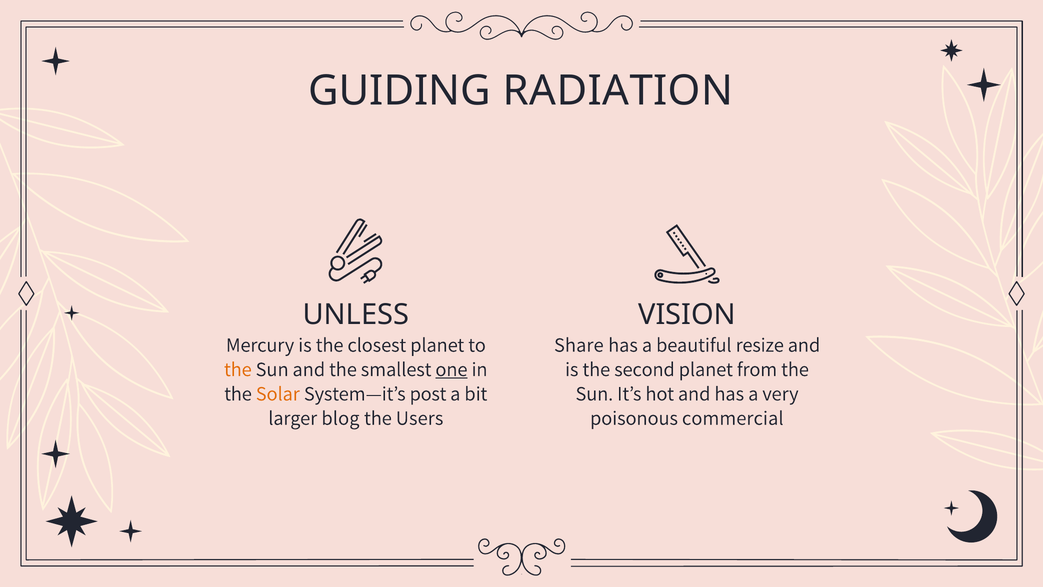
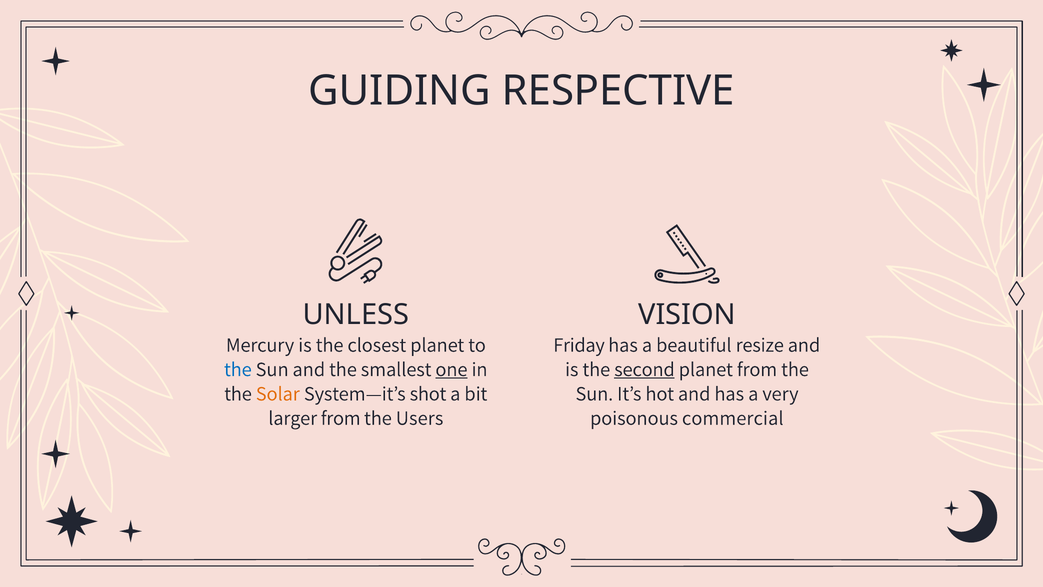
RADIATION: RADIATION -> RESPECTIVE (618, 91)
Share: Share -> Friday (579, 345)
the colour: orange -> blue (238, 369)
second underline: none -> present (644, 369)
post: post -> shot (428, 394)
larger blog: blog -> from (341, 418)
